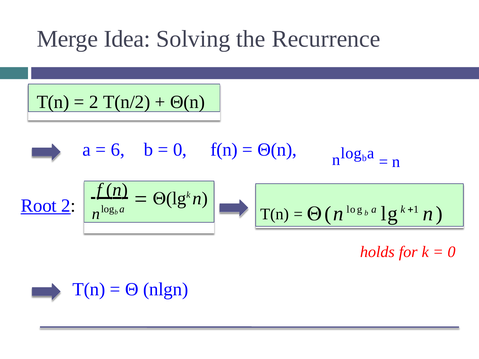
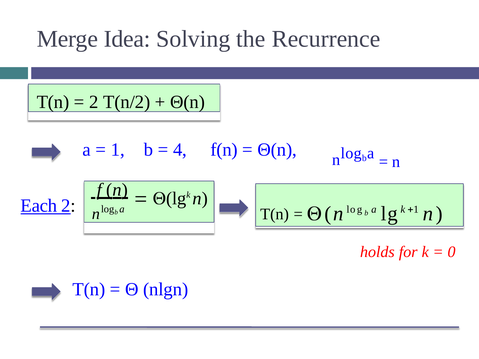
6: 6 -> 1 (118, 150)
0: 0 -> 4 (180, 150)
Root: Root -> Each (39, 206)
